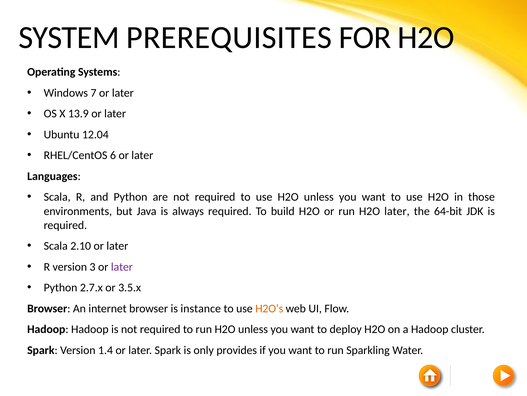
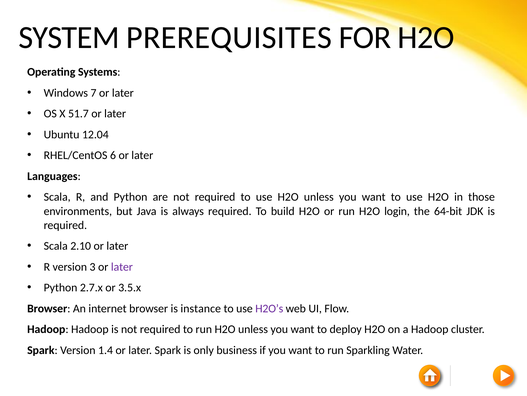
13.9: 13.9 -> 51.7 (78, 114)
H2O later: later -> login (397, 211)
H2O’s colour: orange -> purple (269, 308)
provides: provides -> business (237, 350)
